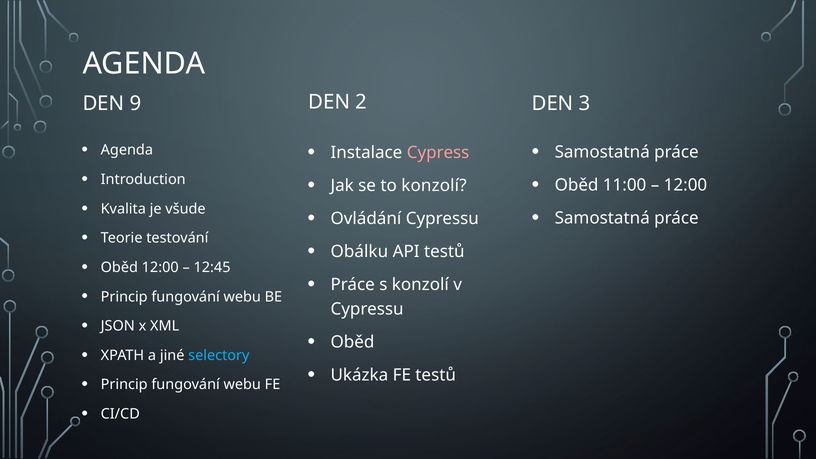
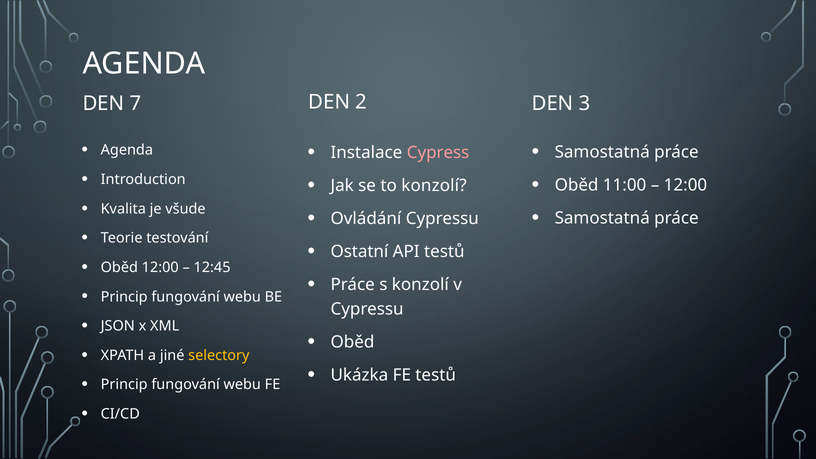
9: 9 -> 7 (135, 103)
Obálku: Obálku -> Ostatní (359, 251)
selectory colour: light blue -> yellow (219, 355)
